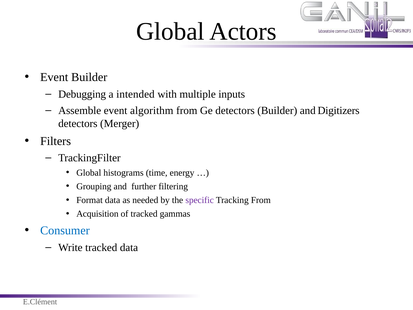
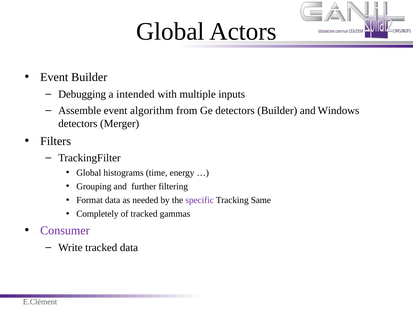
Digitizers: Digitizers -> Windows (339, 110)
Tracking From: From -> Same (261, 200)
Acquisition: Acquisition -> Completely (97, 214)
Consumer colour: blue -> purple (65, 230)
